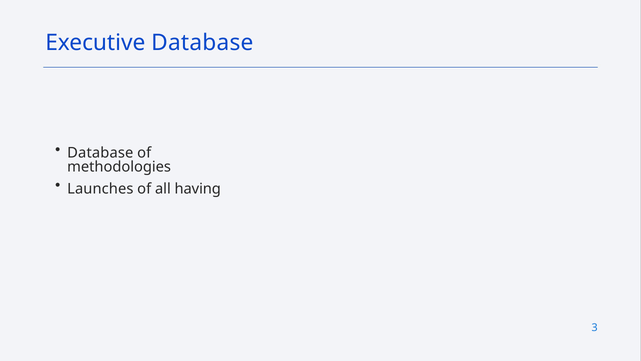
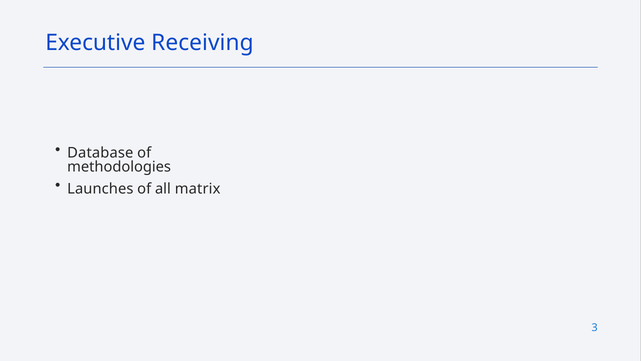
Executive Database: Database -> Receiving (202, 43)
having: having -> matrix (198, 188)
